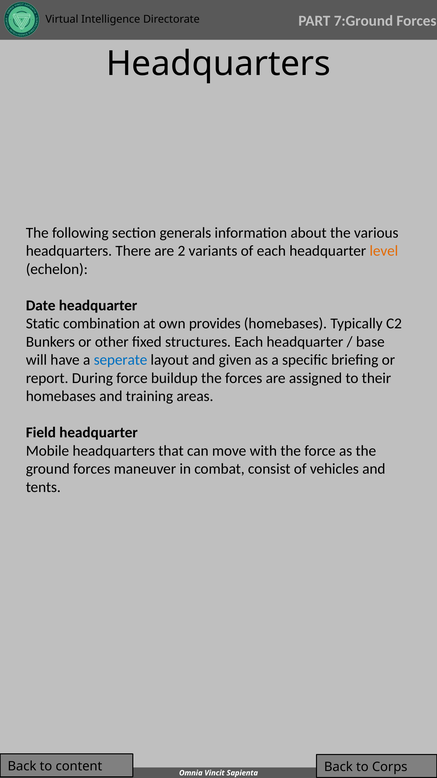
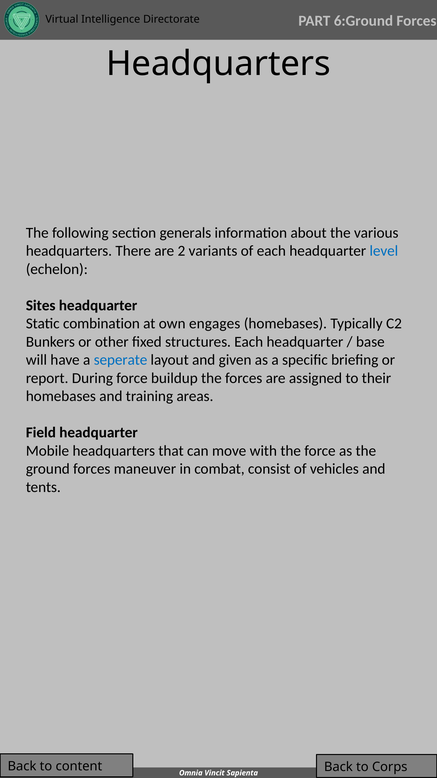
7:Ground: 7:Ground -> 6:Ground (363, 21)
level colour: orange -> blue (384, 251)
Date: Date -> Sites (41, 305)
provides: provides -> engages (215, 323)
